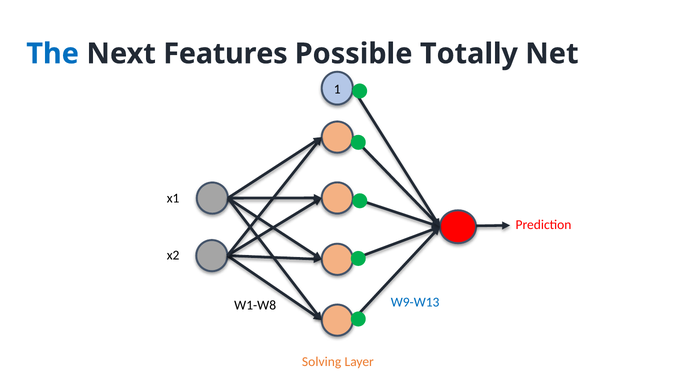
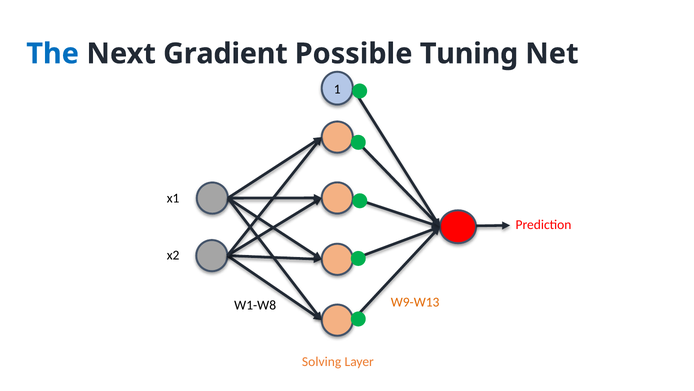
Features: Features -> Gradient (225, 54)
Totally: Totally -> Tuning (469, 54)
W9-W13 colour: blue -> orange (415, 302)
